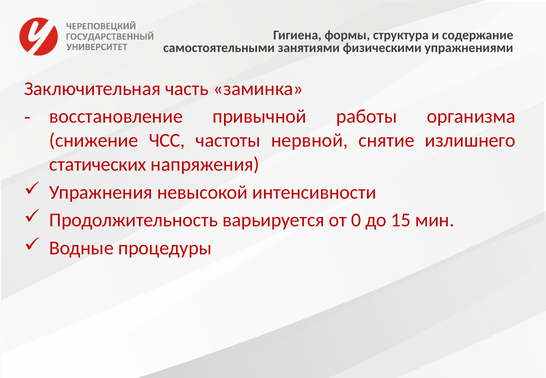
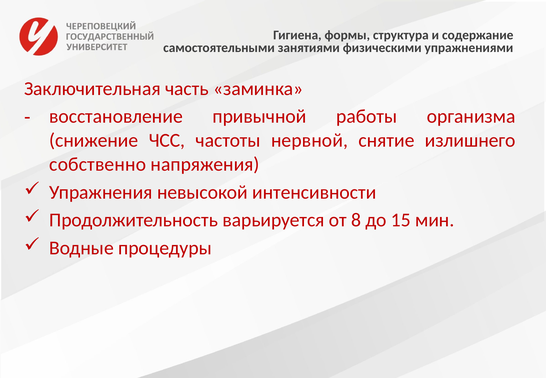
статических: статических -> собственно (98, 164)
0: 0 -> 8 (356, 220)
